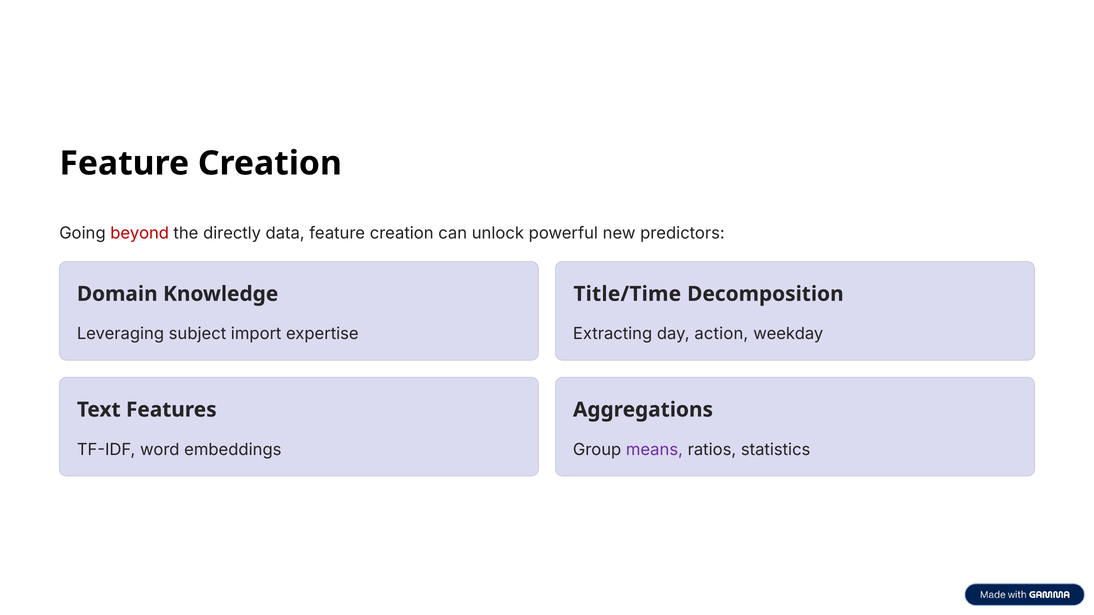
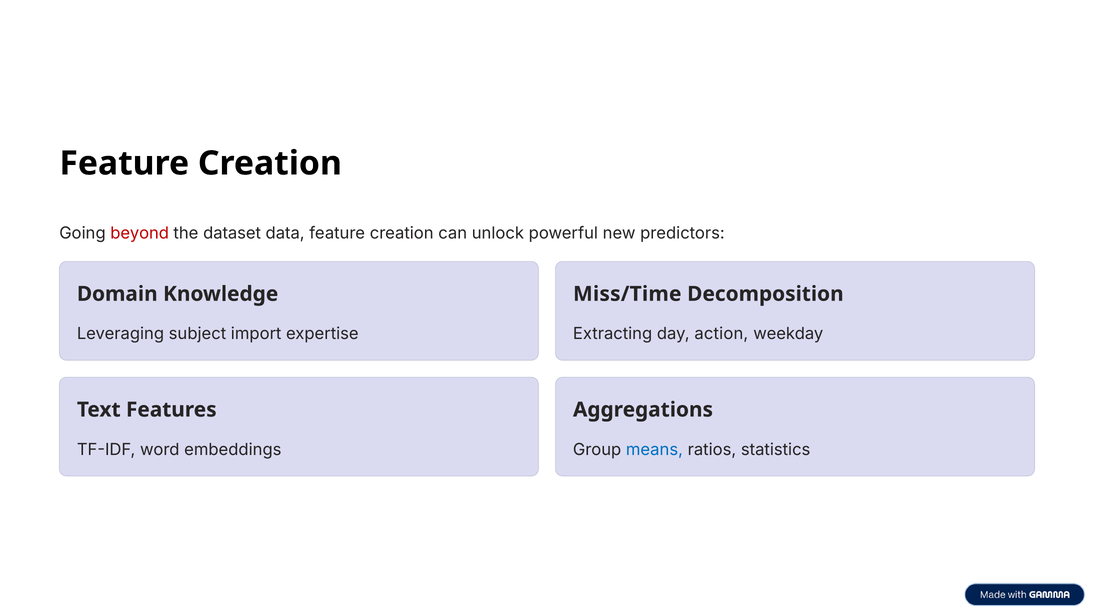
directly: directly -> dataset (232, 234)
Title/Time: Title/Time -> Miss/Time (627, 294)
means colour: purple -> blue (654, 450)
